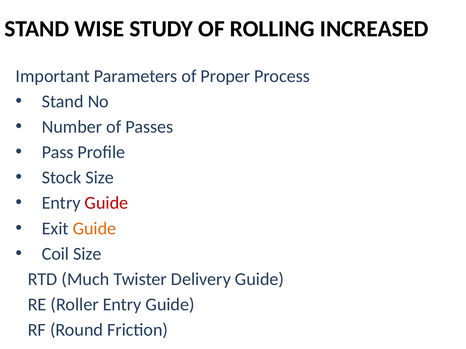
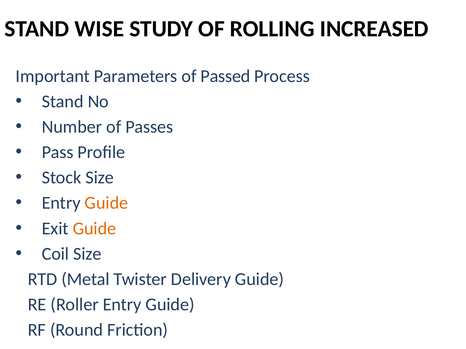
Proper: Proper -> Passed (225, 76)
Guide colour: red -> orange (106, 203)
Much: Much -> Metal (86, 279)
